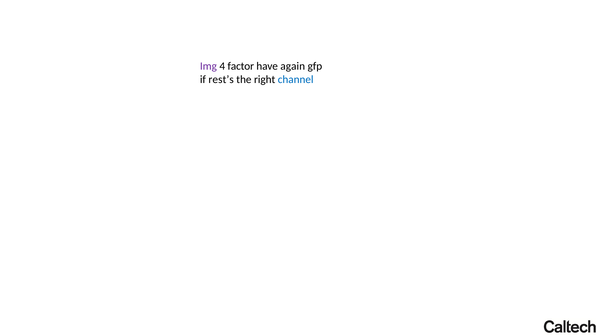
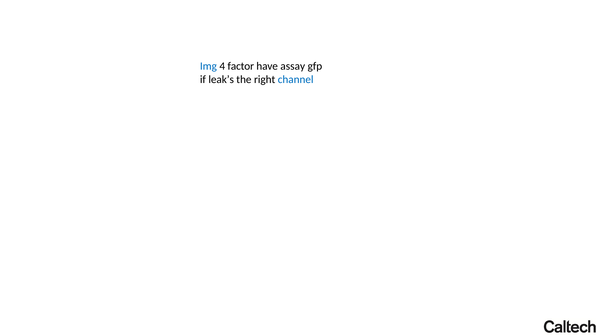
Img colour: purple -> blue (208, 66)
again: again -> assay (293, 66)
rest’s: rest’s -> leak’s (221, 80)
